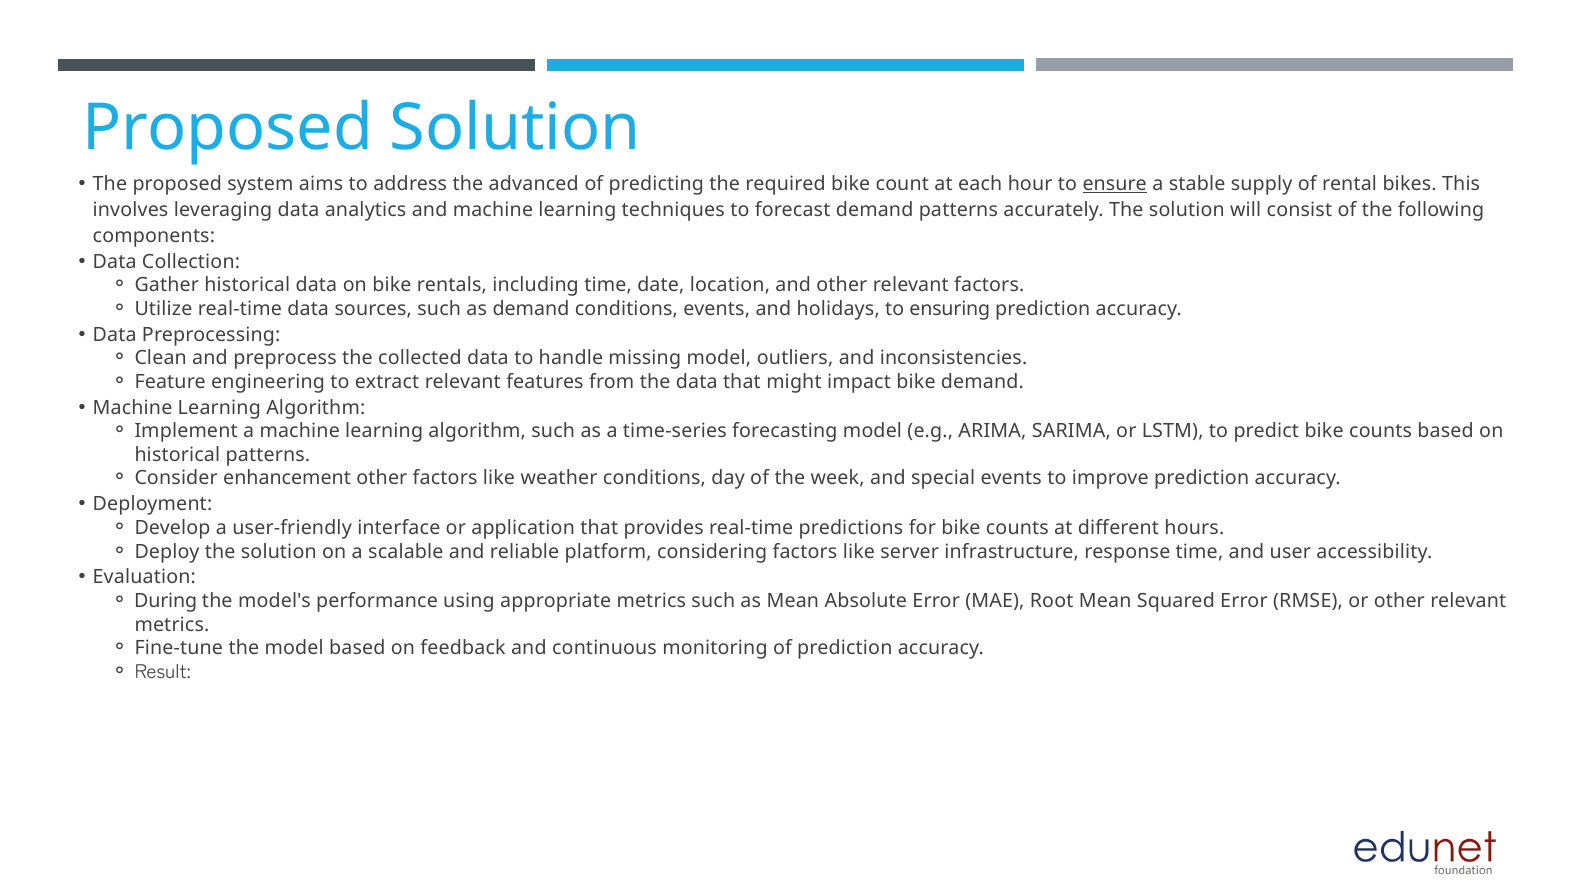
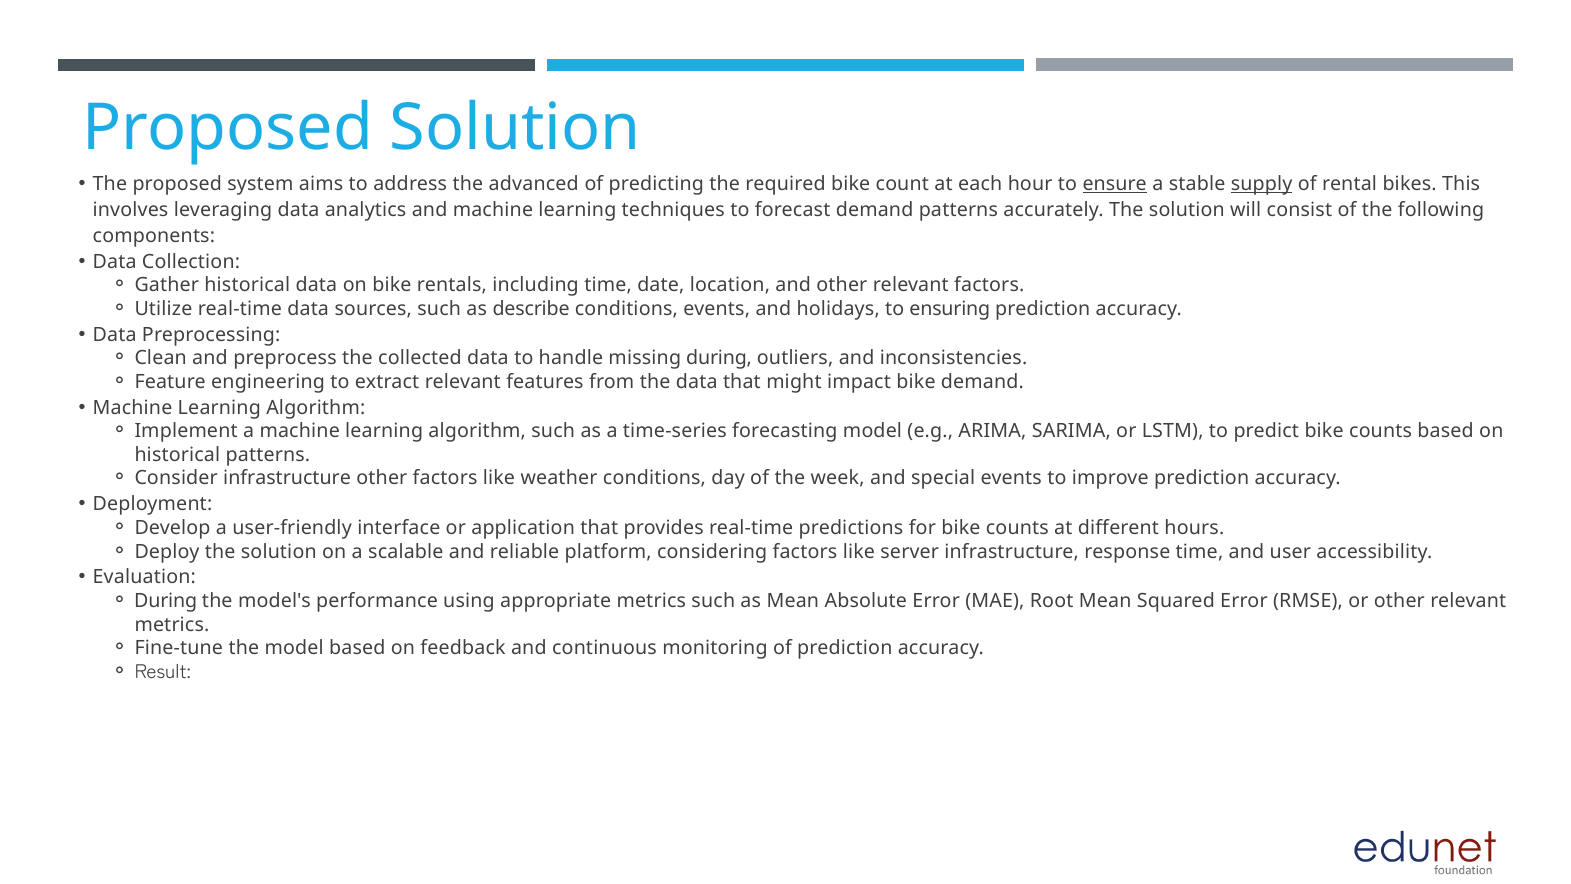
supply underline: none -> present (1262, 184)
as demand: demand -> describe (531, 309)
missing model: model -> during (719, 358)
Consider enhancement: enhancement -> infrastructure (287, 478)
